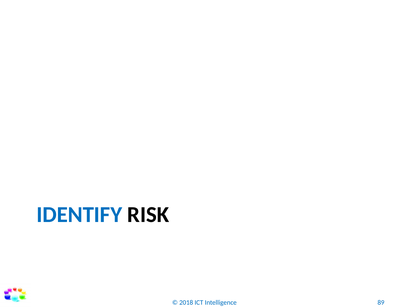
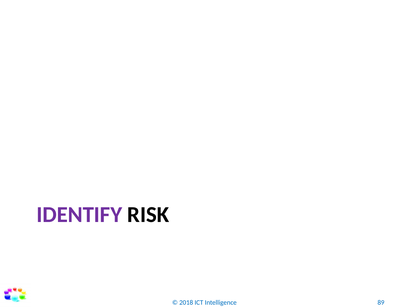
IDENTIFY colour: blue -> purple (79, 214)
